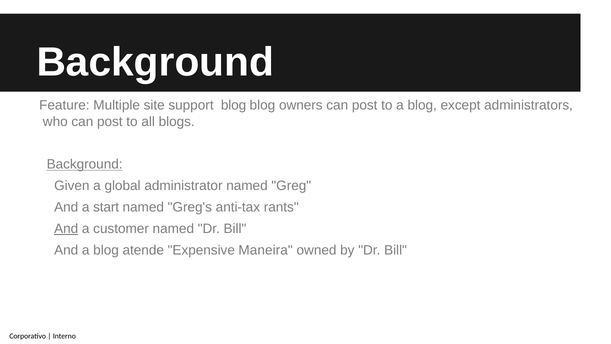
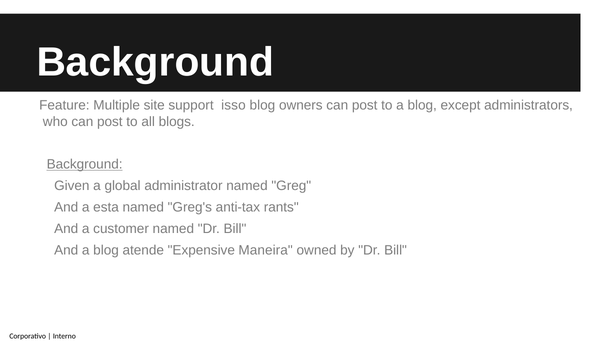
support blog: blog -> isso (233, 105)
start: start -> esta (106, 207)
And underline: present -> none (66, 228)
